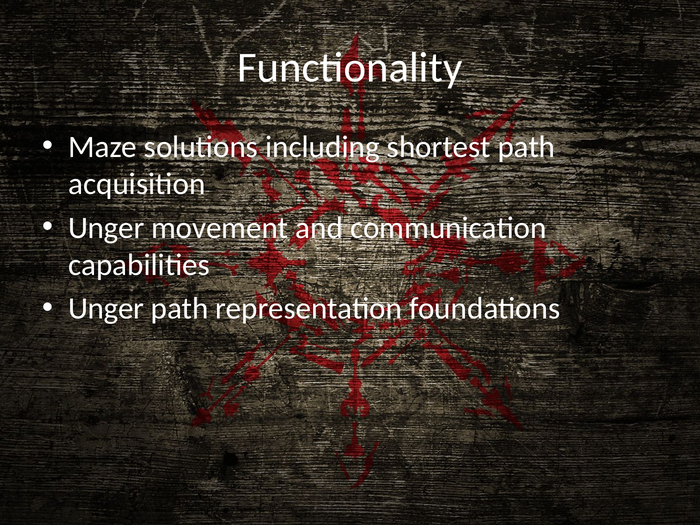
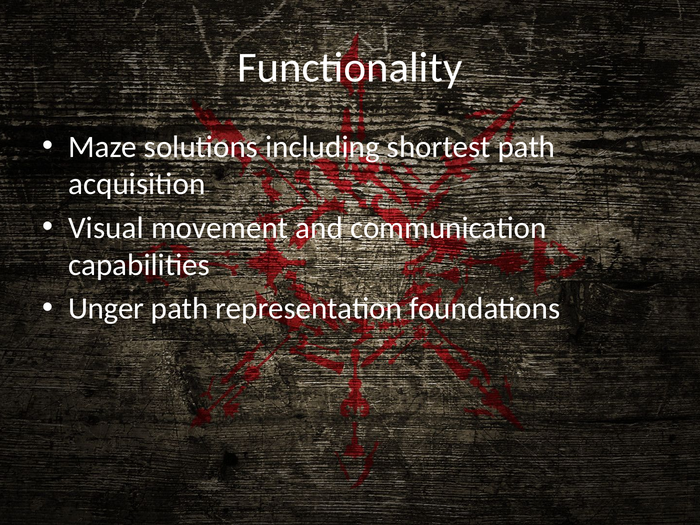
Unger: Unger -> Visual (106, 228)
